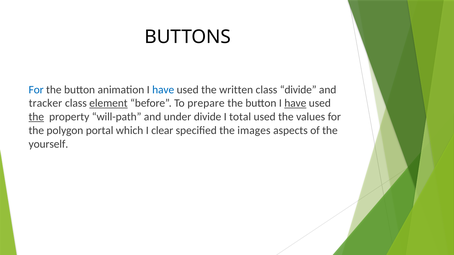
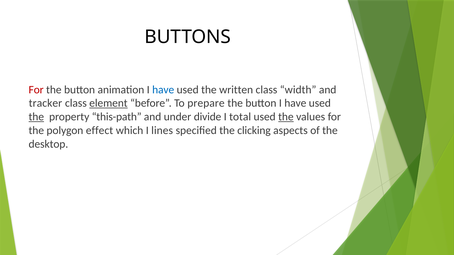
For colour: blue -> red (36, 90)
class divide: divide -> width (298, 90)
have underline: present -> none (295, 103)
will-path: will-path -> this-path (117, 117)
the underline: none -> present (286, 117)
portal: portal -> effect (100, 131)
clear: clear -> lines (162, 131)
images: images -> clicking (254, 131)
yourself: yourself -> desktop (48, 144)
